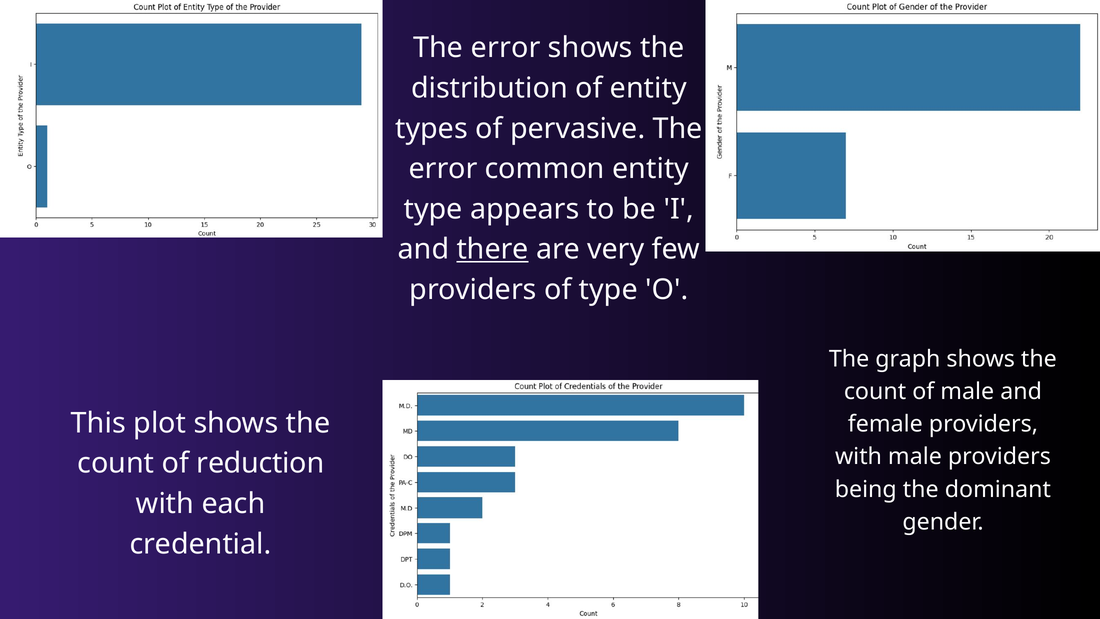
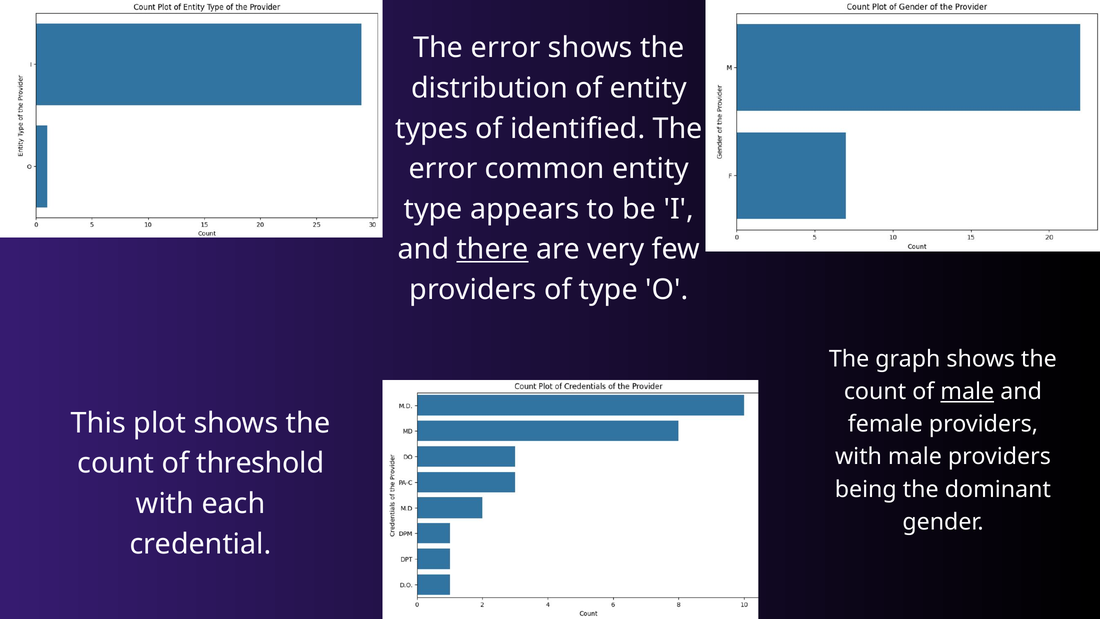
pervasive: pervasive -> identified (578, 128)
male underline: none -> present (967, 391)
reduction: reduction -> threshold (260, 463)
